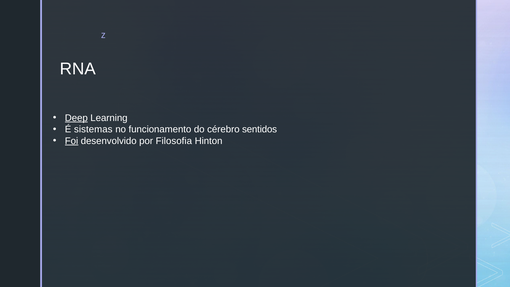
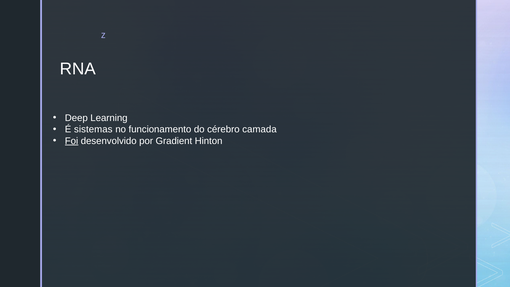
Deep underline: present -> none (76, 118)
sentidos: sentidos -> camada (259, 129)
Filosofia: Filosofia -> Gradient (174, 141)
